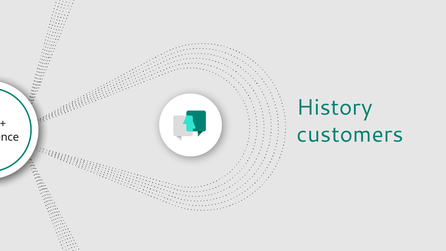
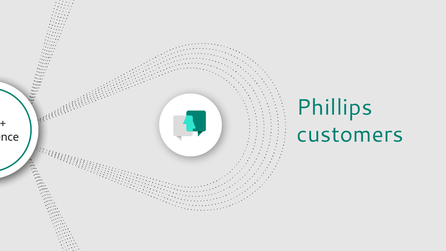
History: History -> Phillips (335, 108)
